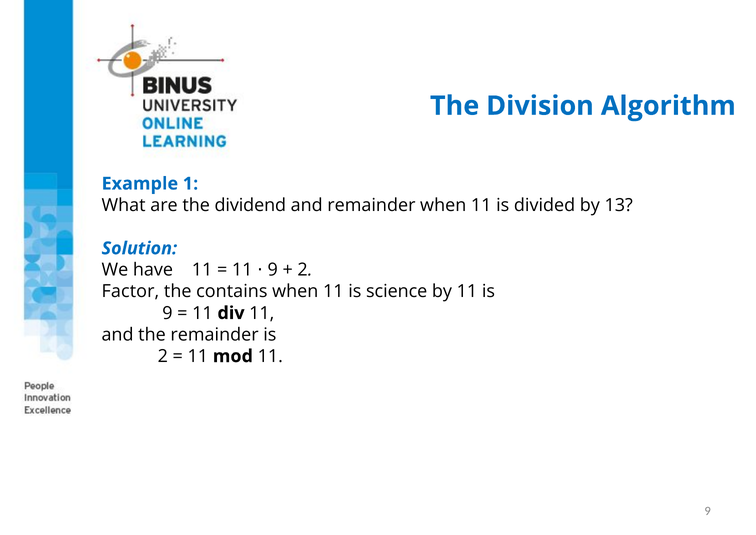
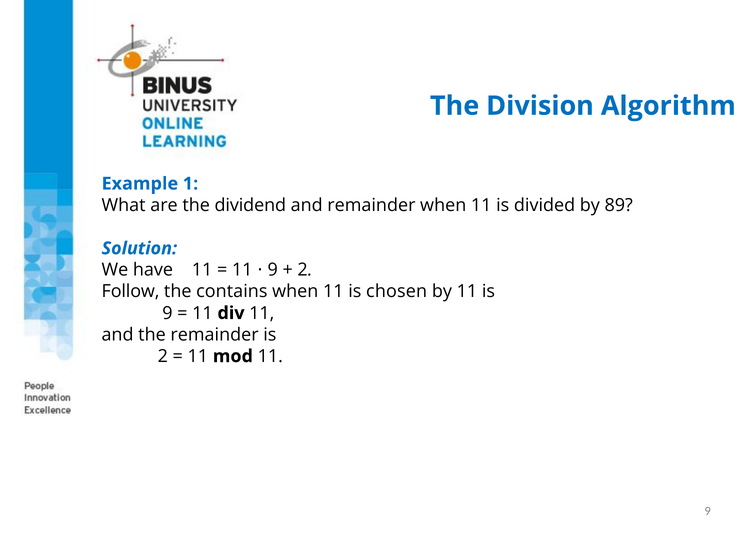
13: 13 -> 89 (619, 205)
Factor: Factor -> Follow (131, 291)
science: science -> chosen (397, 291)
